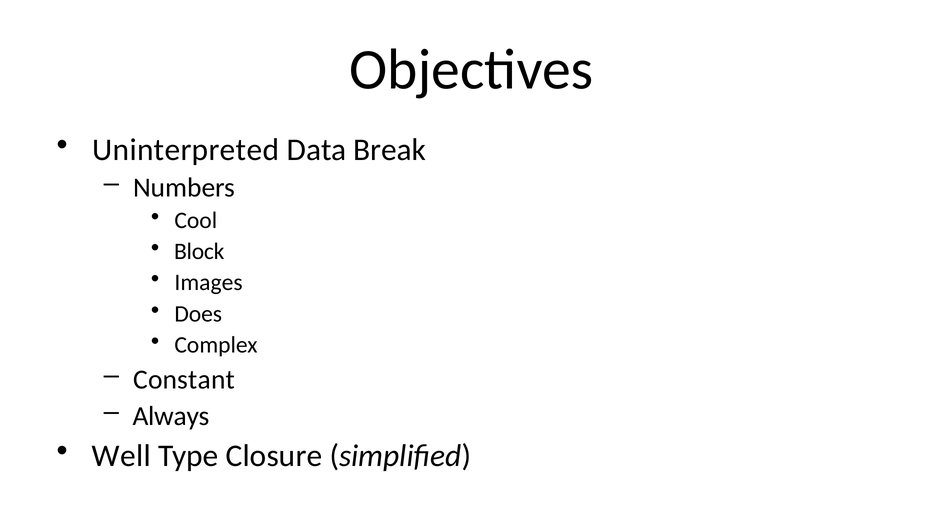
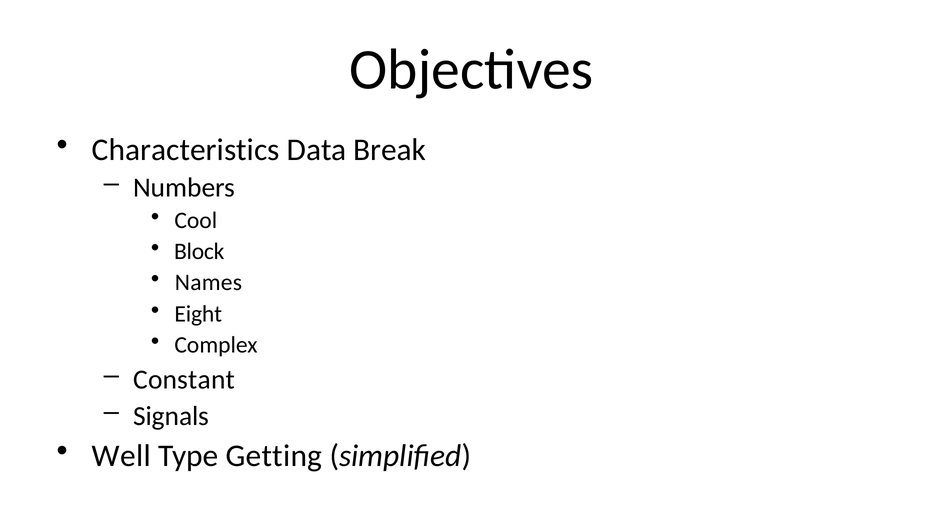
Uninterpreted: Uninterpreted -> Characteristics (186, 150)
Images: Images -> Names (208, 282)
Does: Does -> Eight (198, 314)
Always: Always -> Signals (171, 416)
Closure: Closure -> Getting (274, 456)
